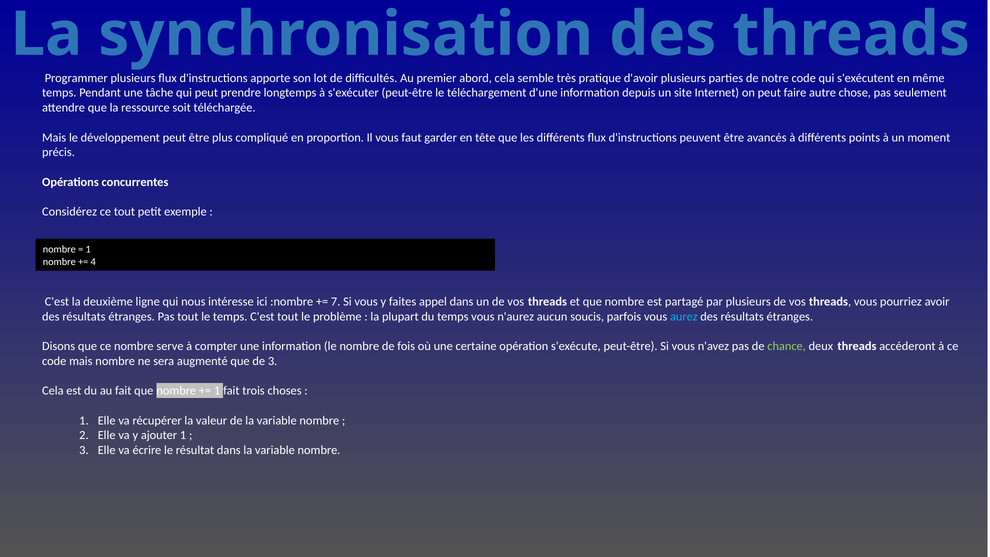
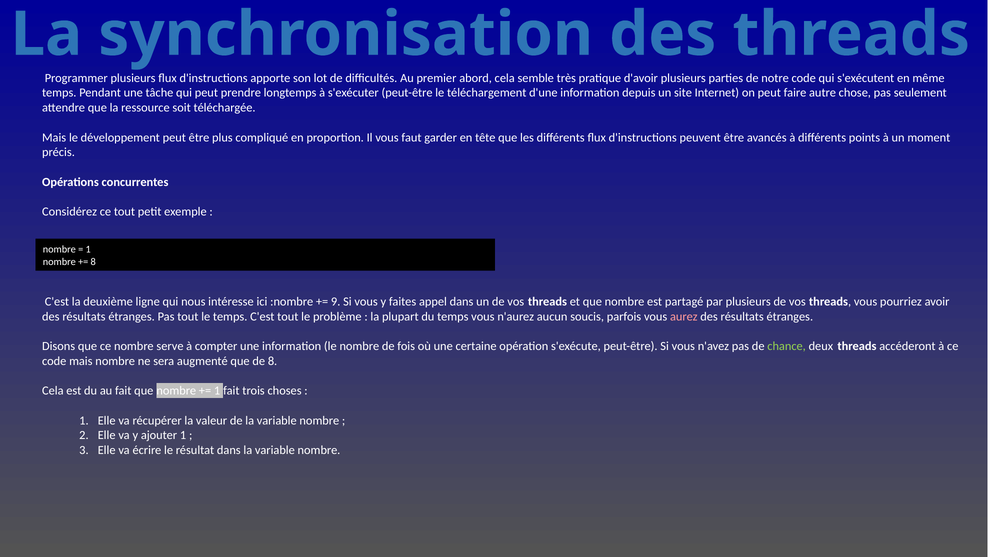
4: 4 -> 8 (93, 262)
7: 7 -> 9 (336, 302)
aurez colour: light blue -> pink (684, 316)
de 3: 3 -> 8 (273, 361)
